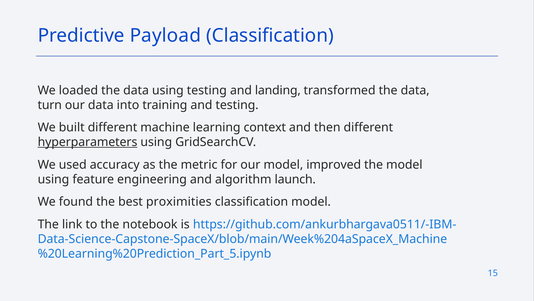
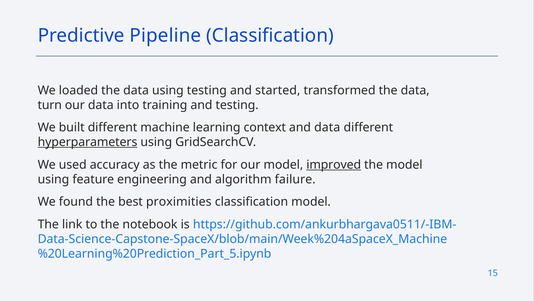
Payload: Payload -> Pipeline (165, 36)
landing: landing -> started (278, 90)
and then: then -> data (327, 127)
improved underline: none -> present (334, 164)
launch: launch -> failure (295, 179)
